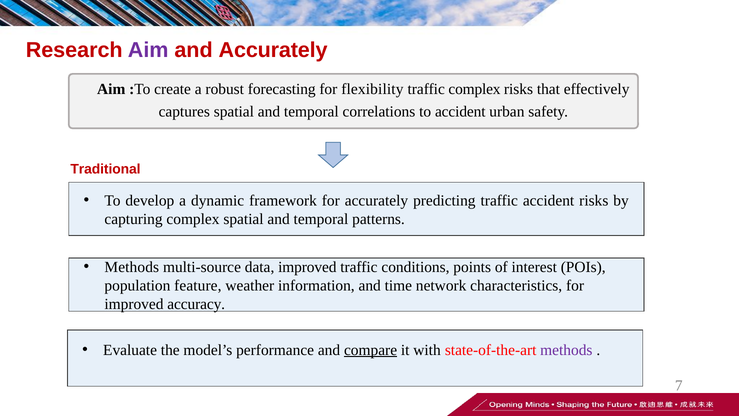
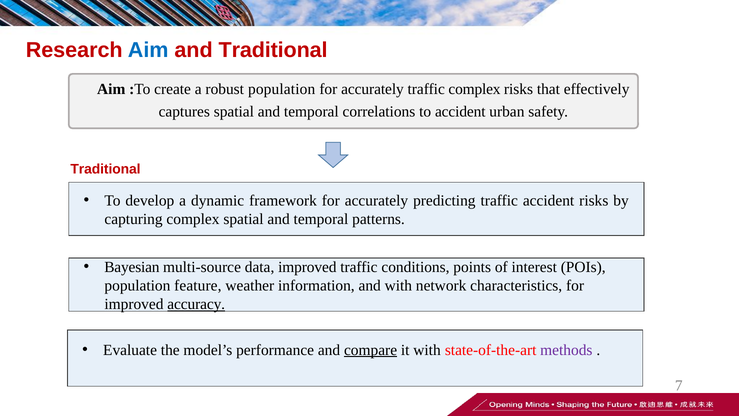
Aim colour: purple -> blue (148, 50)
and Accurately: Accurately -> Traditional (273, 50)
robust forecasting: forecasting -> population (282, 89)
flexibility: flexibility -> accurately (372, 89)
Methods: Methods -> Bayesian (132, 267)
and time: time -> with (398, 285)
accuracy underline: none -> present (196, 304)
